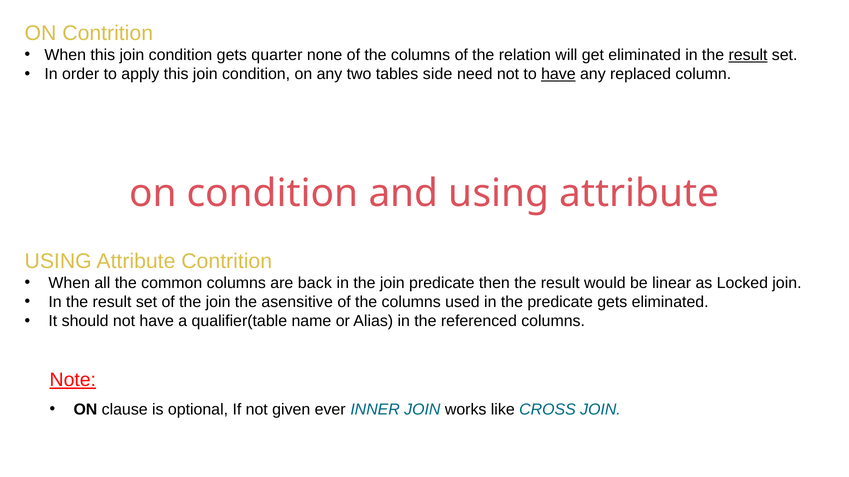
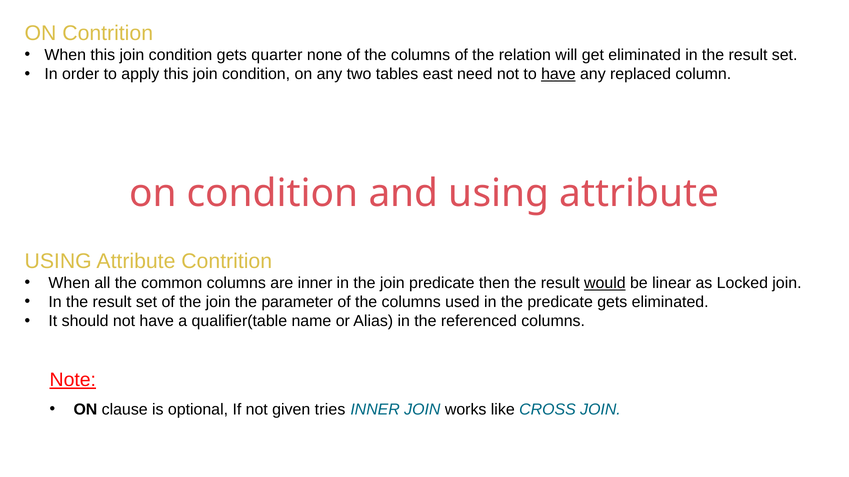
result underline: present -> none (748, 55)
side: side -> east (438, 74)
are back: back -> inner (315, 283)
would underline: none -> present (605, 283)
asensitive: asensitive -> parameter (297, 302)
ever: ever -> tries (330, 410)
